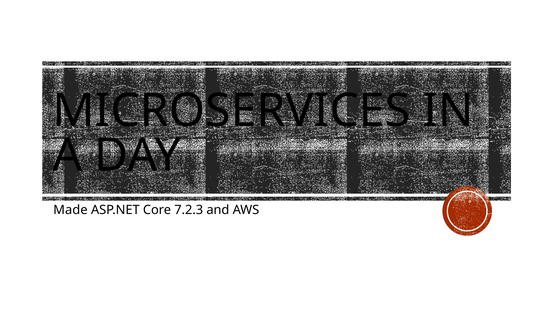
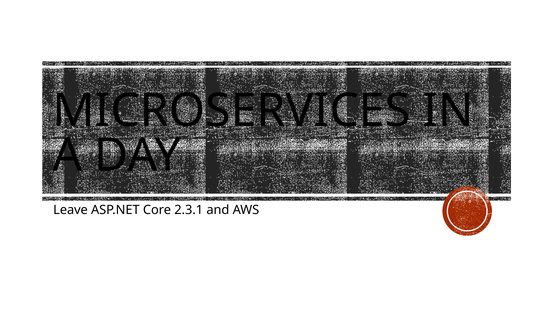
Made: Made -> Leave (71, 210)
7.2.3: 7.2.3 -> 2.3.1 (189, 210)
